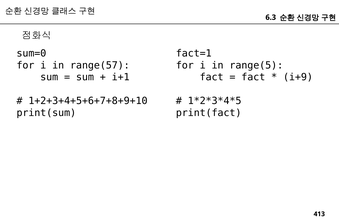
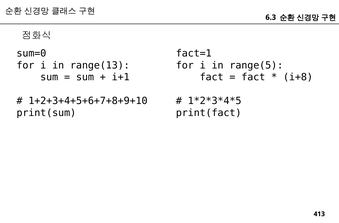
range(57: range(57 -> range(13 (100, 65)
i+9: i+9 -> i+8 (298, 77)
